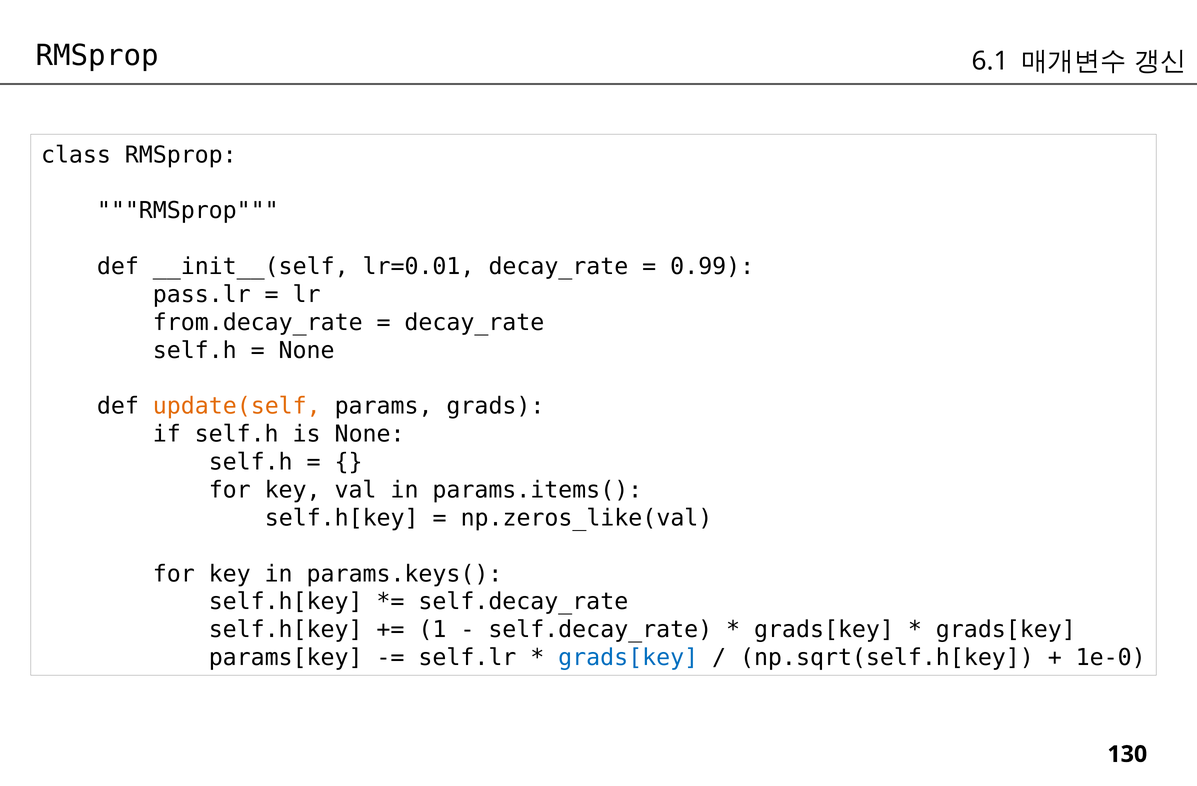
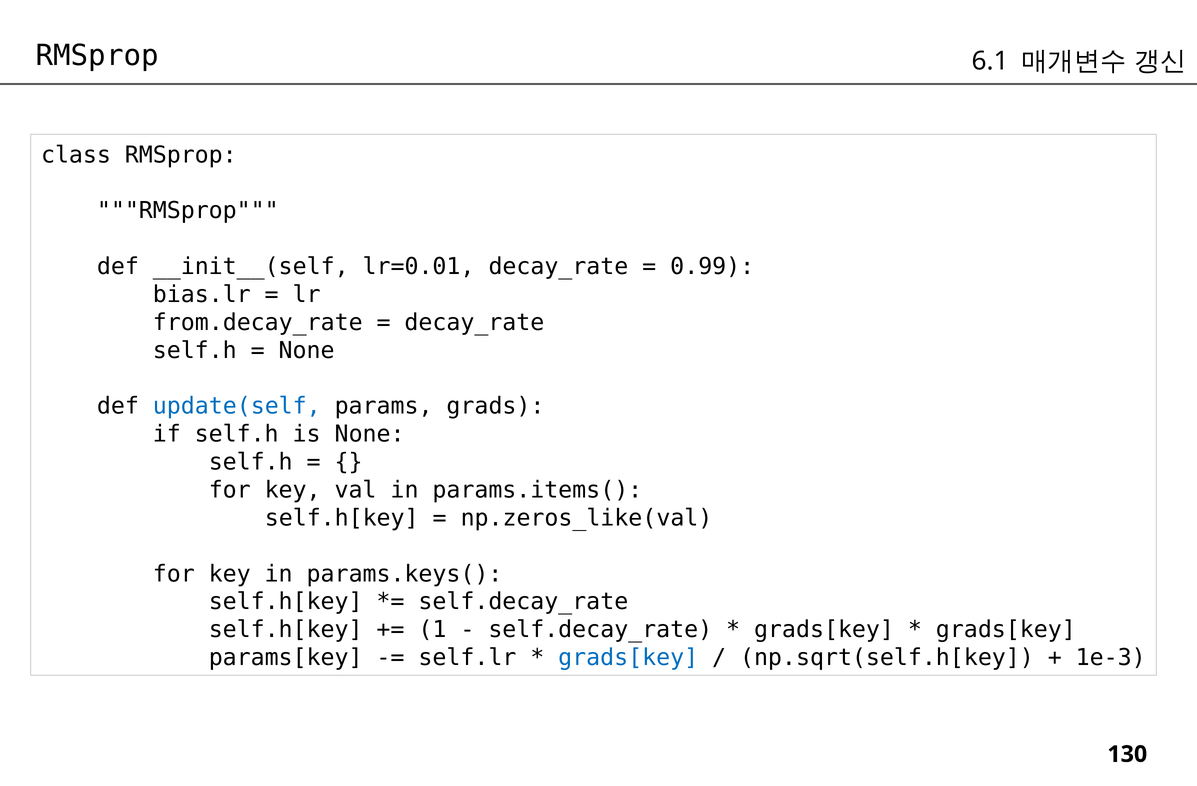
pass.lr: pass.lr -> bias.lr (202, 295)
update(self colour: orange -> blue (237, 406)
1e-0: 1e-0 -> 1e-3 (1111, 658)
